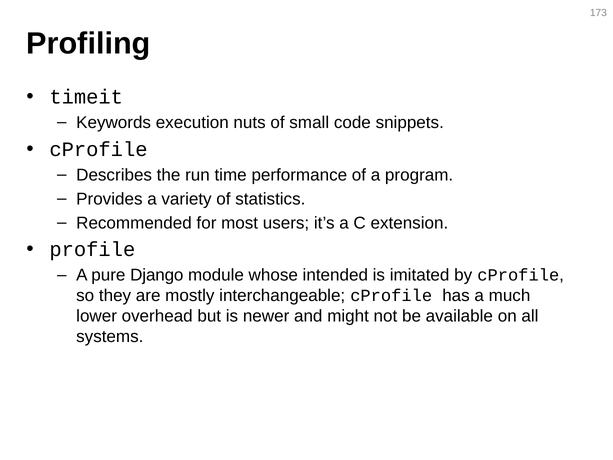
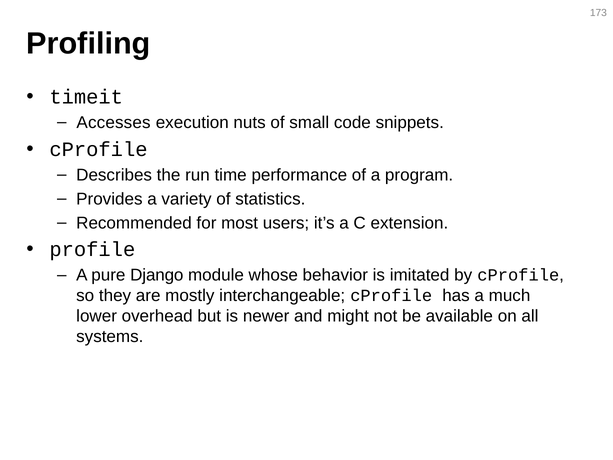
Keywords: Keywords -> Accesses (114, 123)
intended: intended -> behavior (335, 275)
